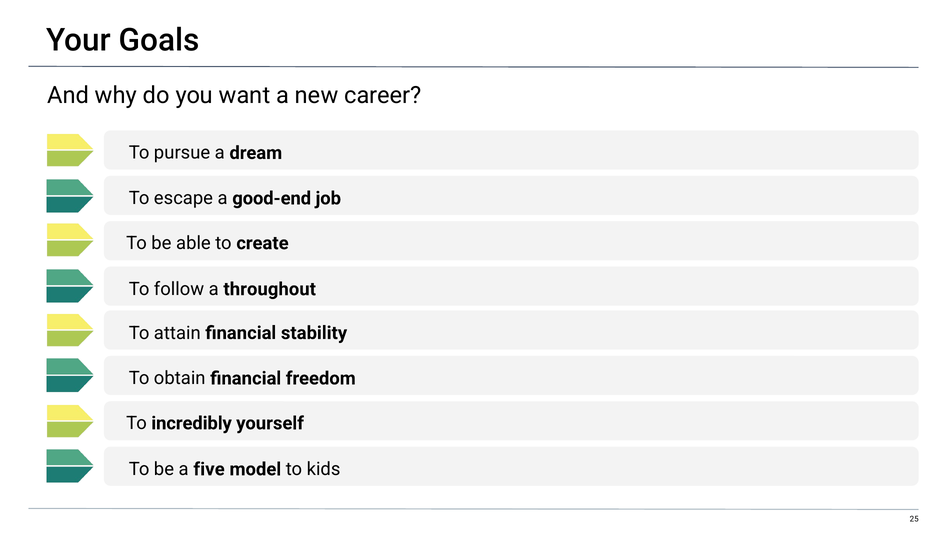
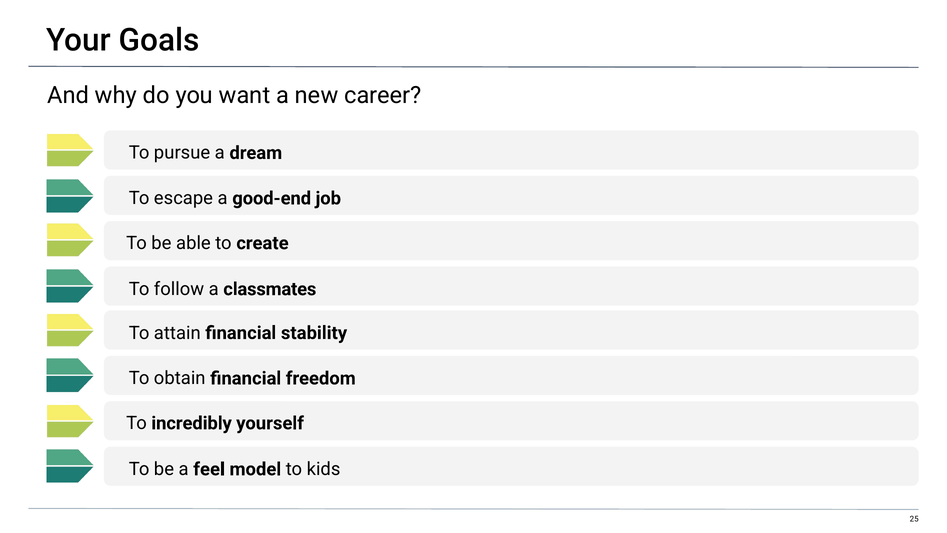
throughout: throughout -> classmates (270, 289)
five: five -> feel (209, 469)
